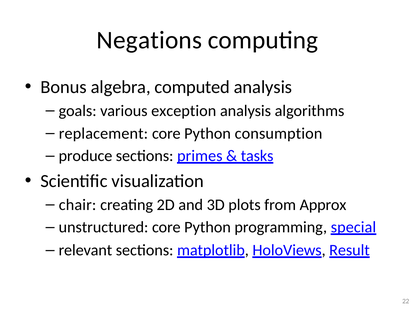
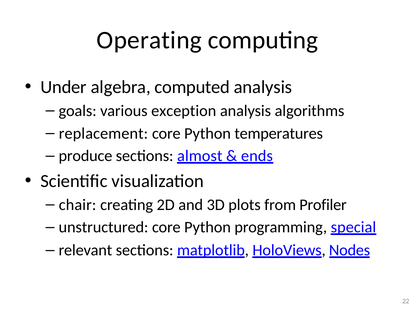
Negations: Negations -> Operating (149, 40)
Bonus: Bonus -> Under (64, 87)
consumption: consumption -> temperatures (279, 134)
primes: primes -> almost (200, 156)
tasks: tasks -> ends (257, 156)
Approx: Approx -> Profiler (323, 205)
Result: Result -> Nodes (350, 250)
